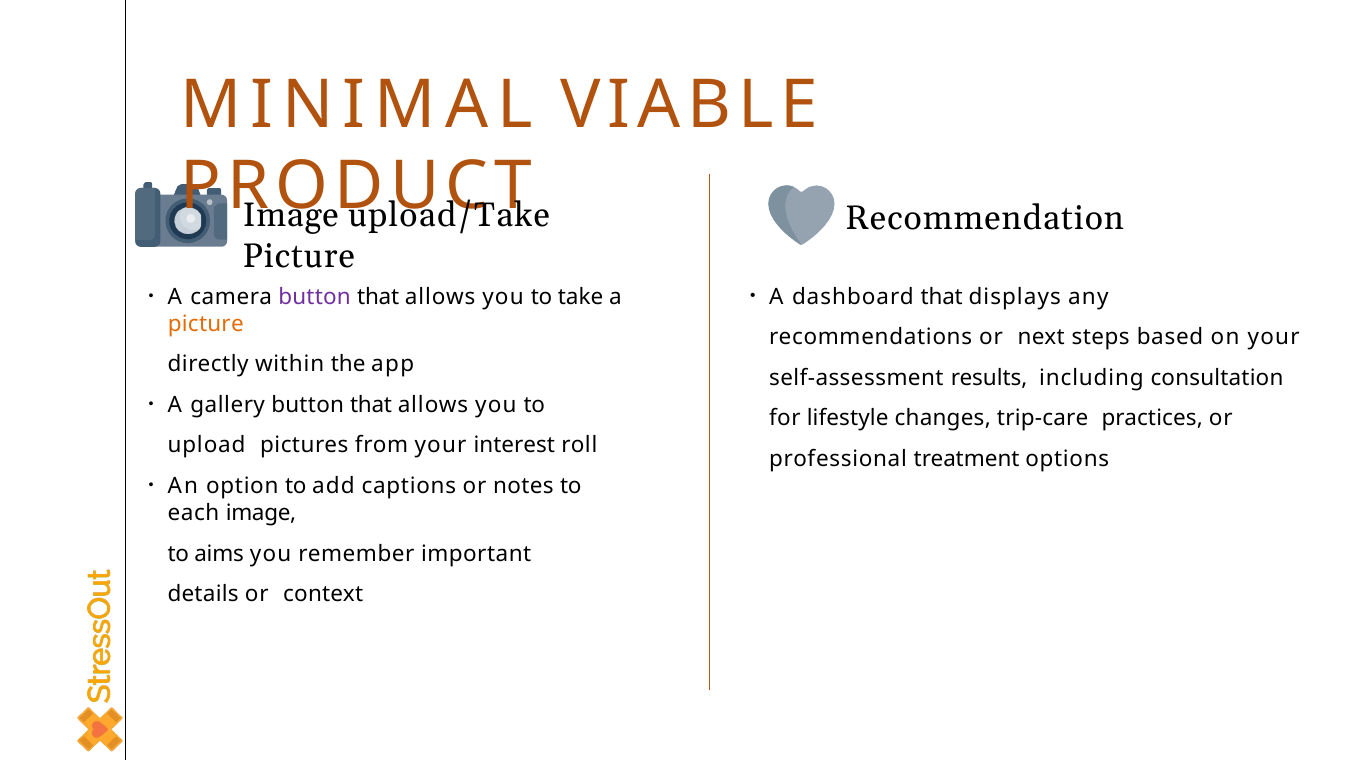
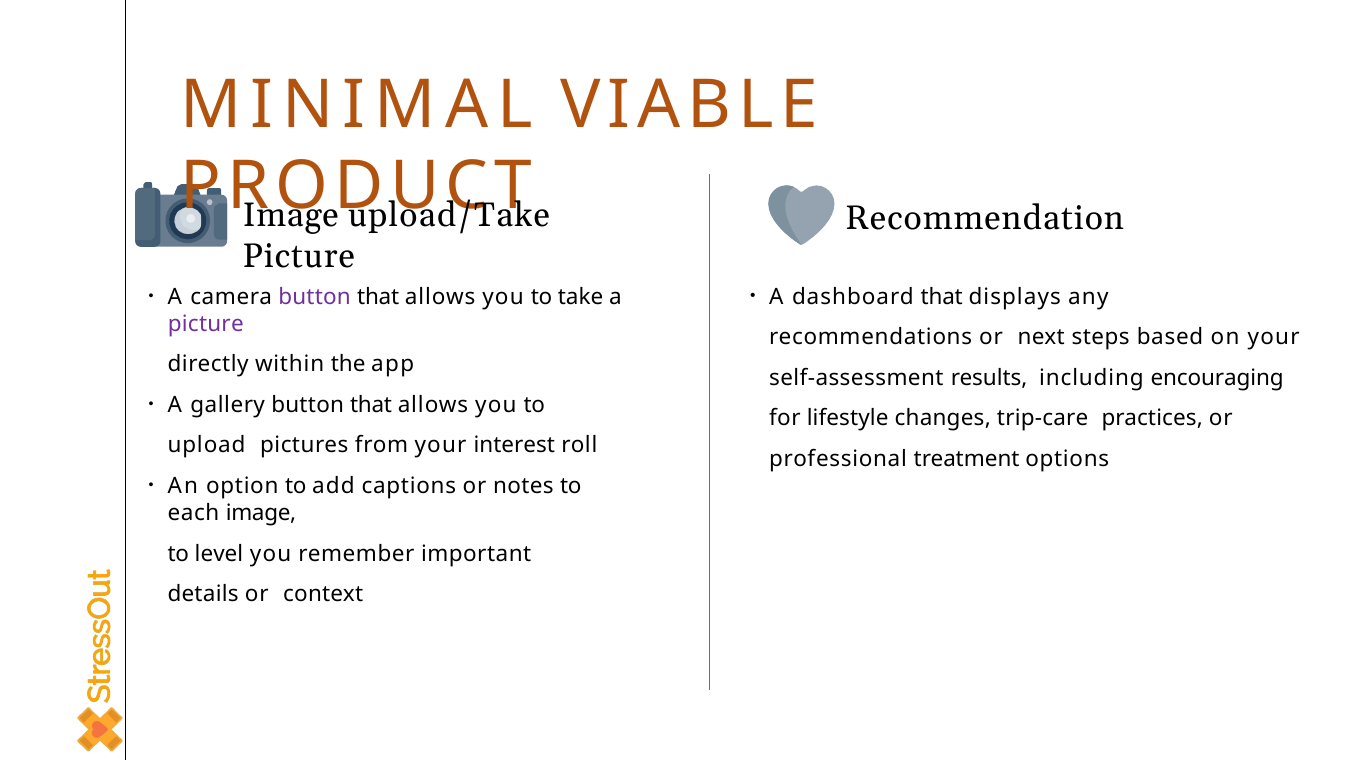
picture colour: orange -> purple (206, 324)
consultation: consultation -> encouraging (1217, 378)
aims: aims -> level (219, 554)
